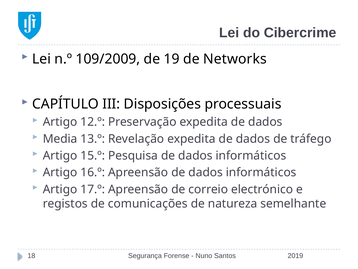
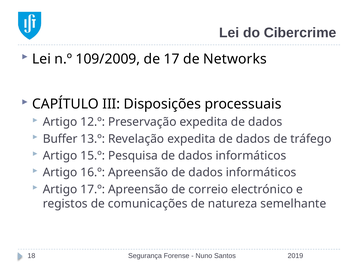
19: 19 -> 17 (172, 59)
Media: Media -> Buffer (60, 139)
